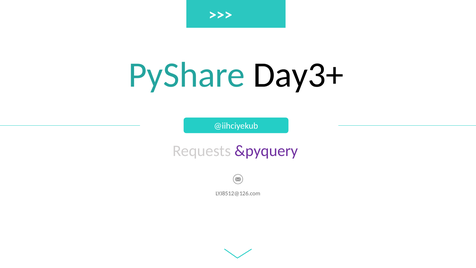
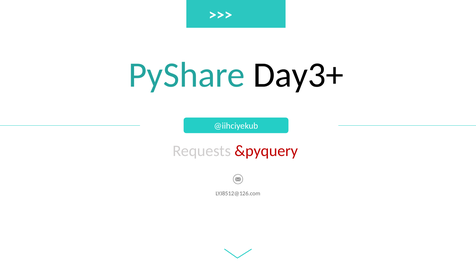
&pyquery colour: purple -> red (266, 151)
